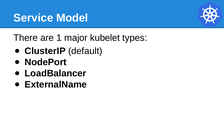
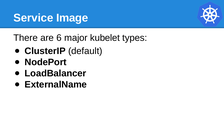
Model: Model -> Image (72, 18)
1: 1 -> 6 (59, 38)
